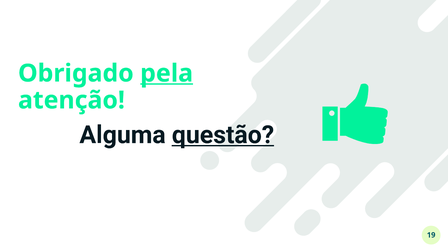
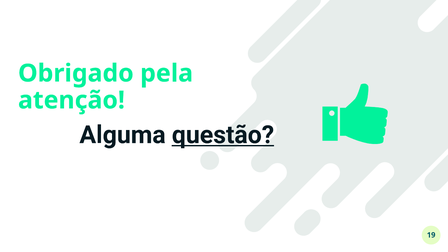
pela underline: present -> none (167, 73)
